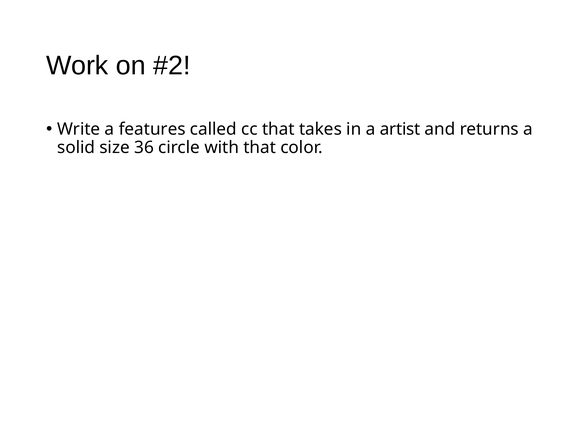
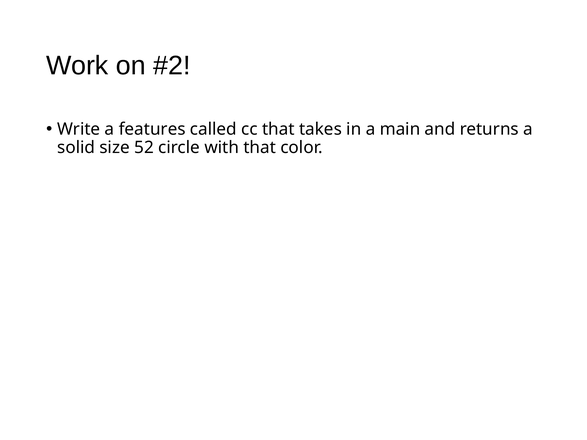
artist: artist -> main (400, 129)
36: 36 -> 52 (144, 148)
